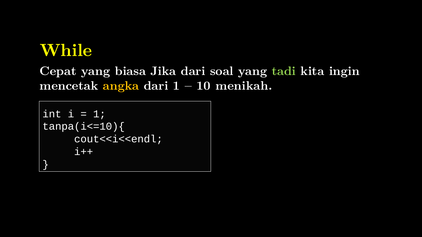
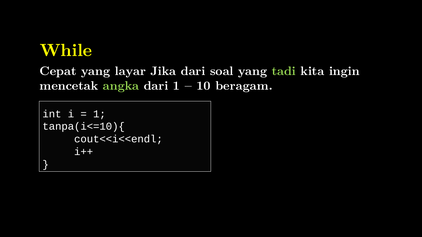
biasa: biasa -> layar (130, 71)
angka colour: yellow -> light green (121, 86)
menikah: menikah -> beragam (244, 86)
